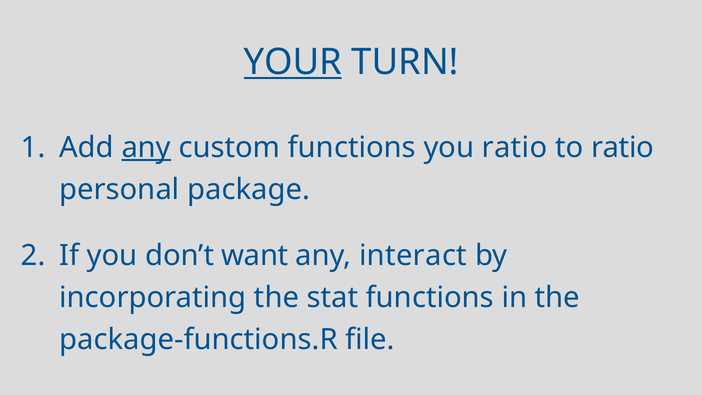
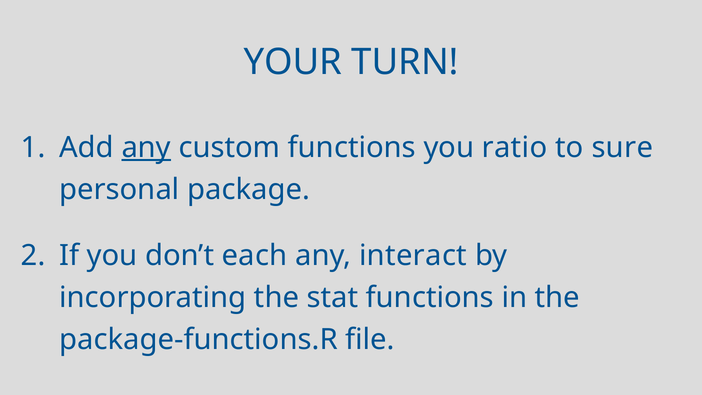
YOUR underline: present -> none (293, 62)
to ratio: ratio -> sure (622, 147)
want: want -> each (255, 255)
